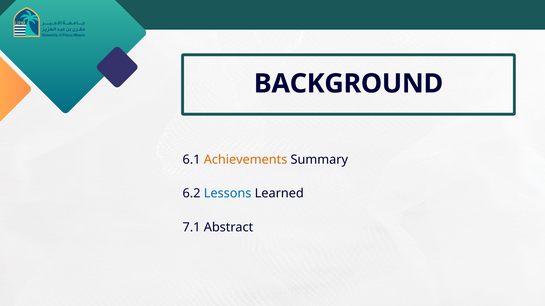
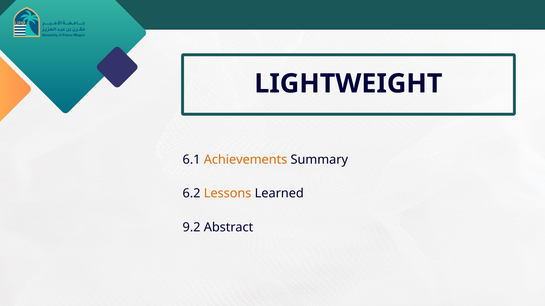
BACKGROUND: BACKGROUND -> LIGHTWEIGHT (348, 84)
Lessons colour: blue -> orange (228, 194)
7.1: 7.1 -> 9.2 (192, 228)
